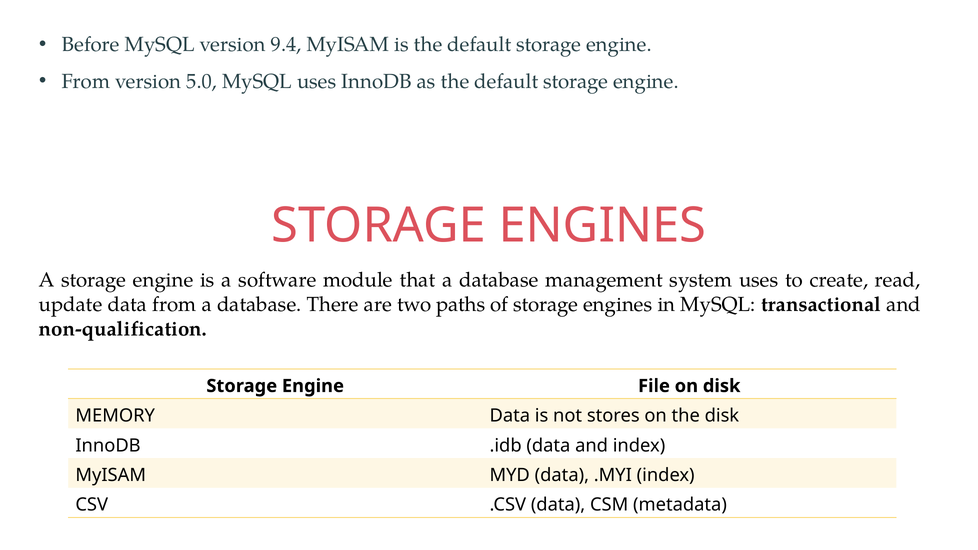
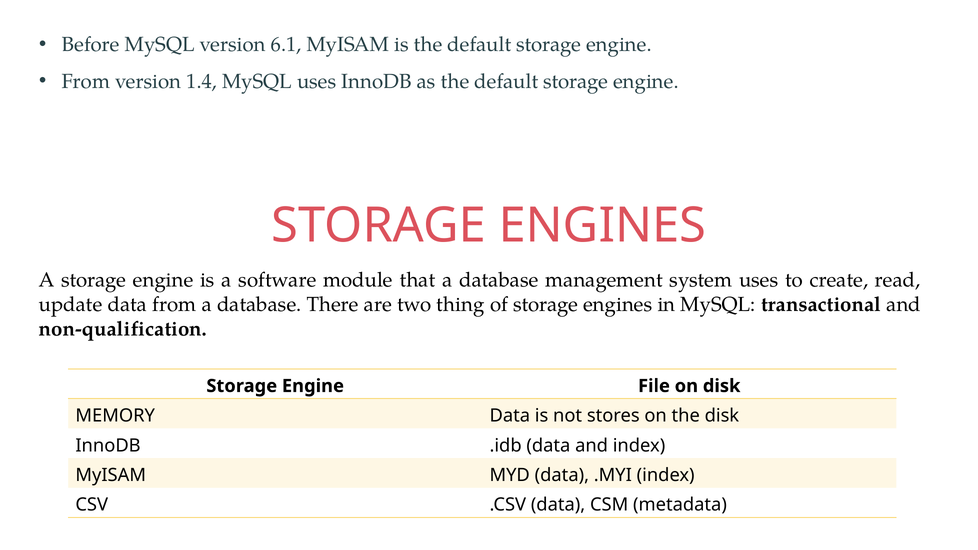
9.4: 9.4 -> 6.1 (286, 45)
5.0: 5.0 -> 1.4 (202, 81)
paths: paths -> thing (461, 305)
